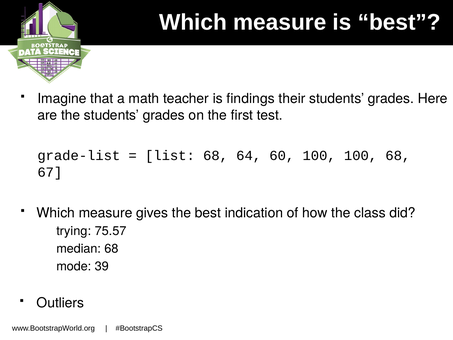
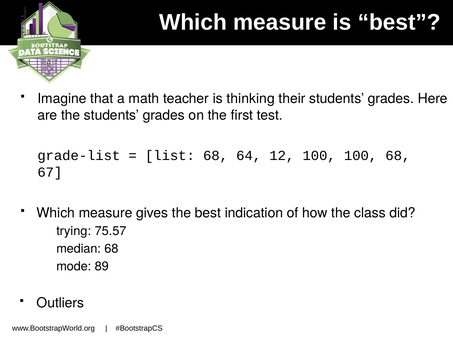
findings: findings -> thinking (251, 98)
60: 60 -> 12 (282, 156)
39: 39 -> 89 (102, 266)
